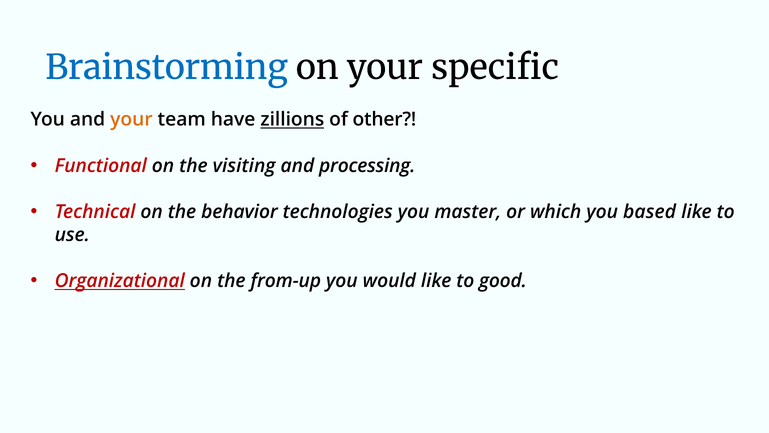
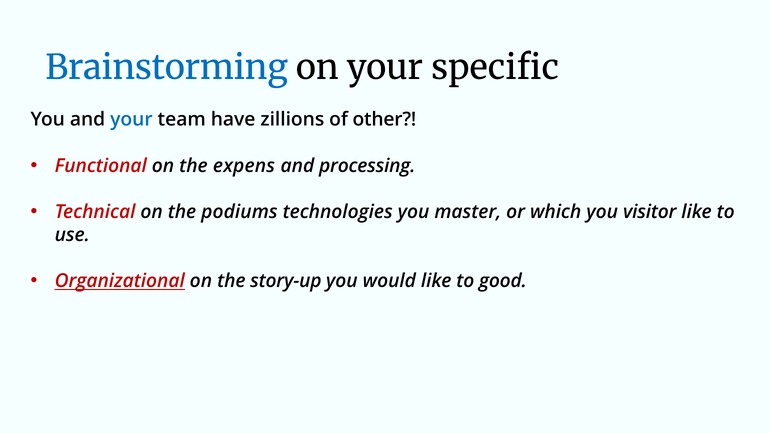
your colour: orange -> blue (131, 120)
zillions underline: present -> none (292, 120)
visiting: visiting -> expens (244, 166)
behavior: behavior -> podiums (239, 212)
based: based -> visitor (650, 212)
from-up: from-up -> story-up (286, 281)
